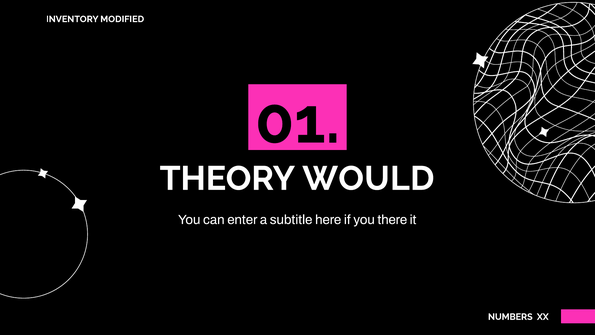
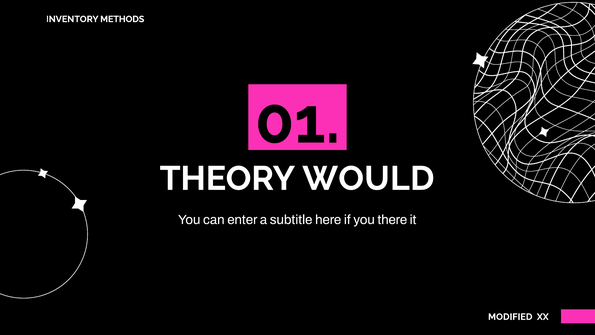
MODIFIED: MODIFIED -> METHODS (122, 19)
NUMBERS: NUMBERS -> MODIFIED (510, 317)
